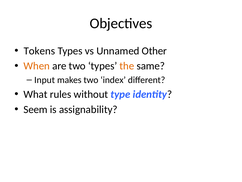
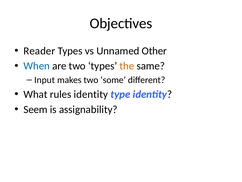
Tokens: Tokens -> Reader (39, 51)
When colour: orange -> blue (37, 66)
index: index -> some (113, 80)
rules without: without -> identity (91, 94)
